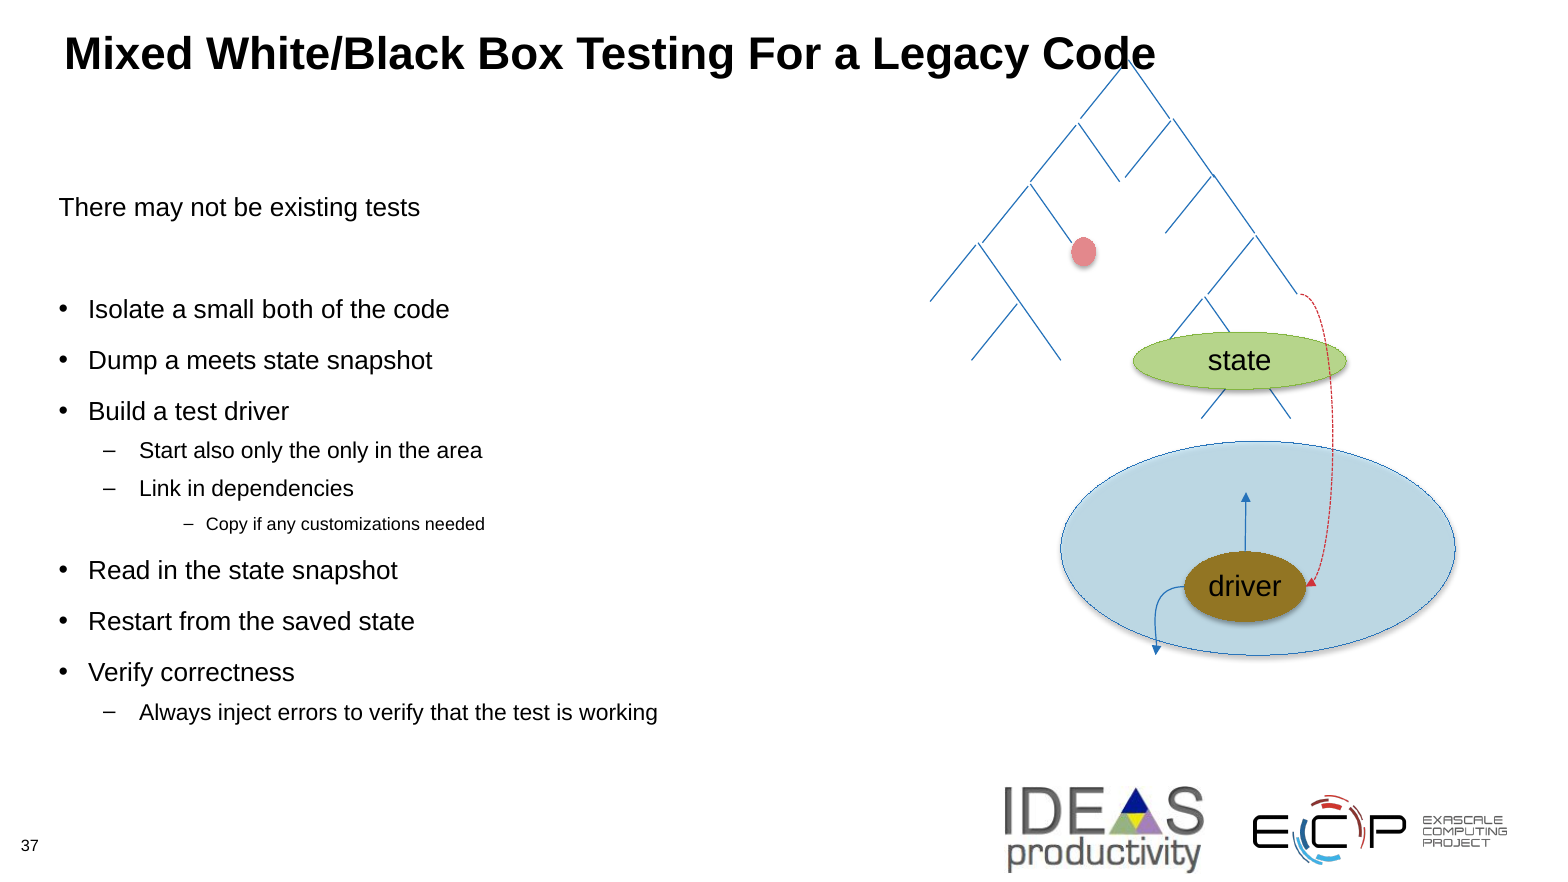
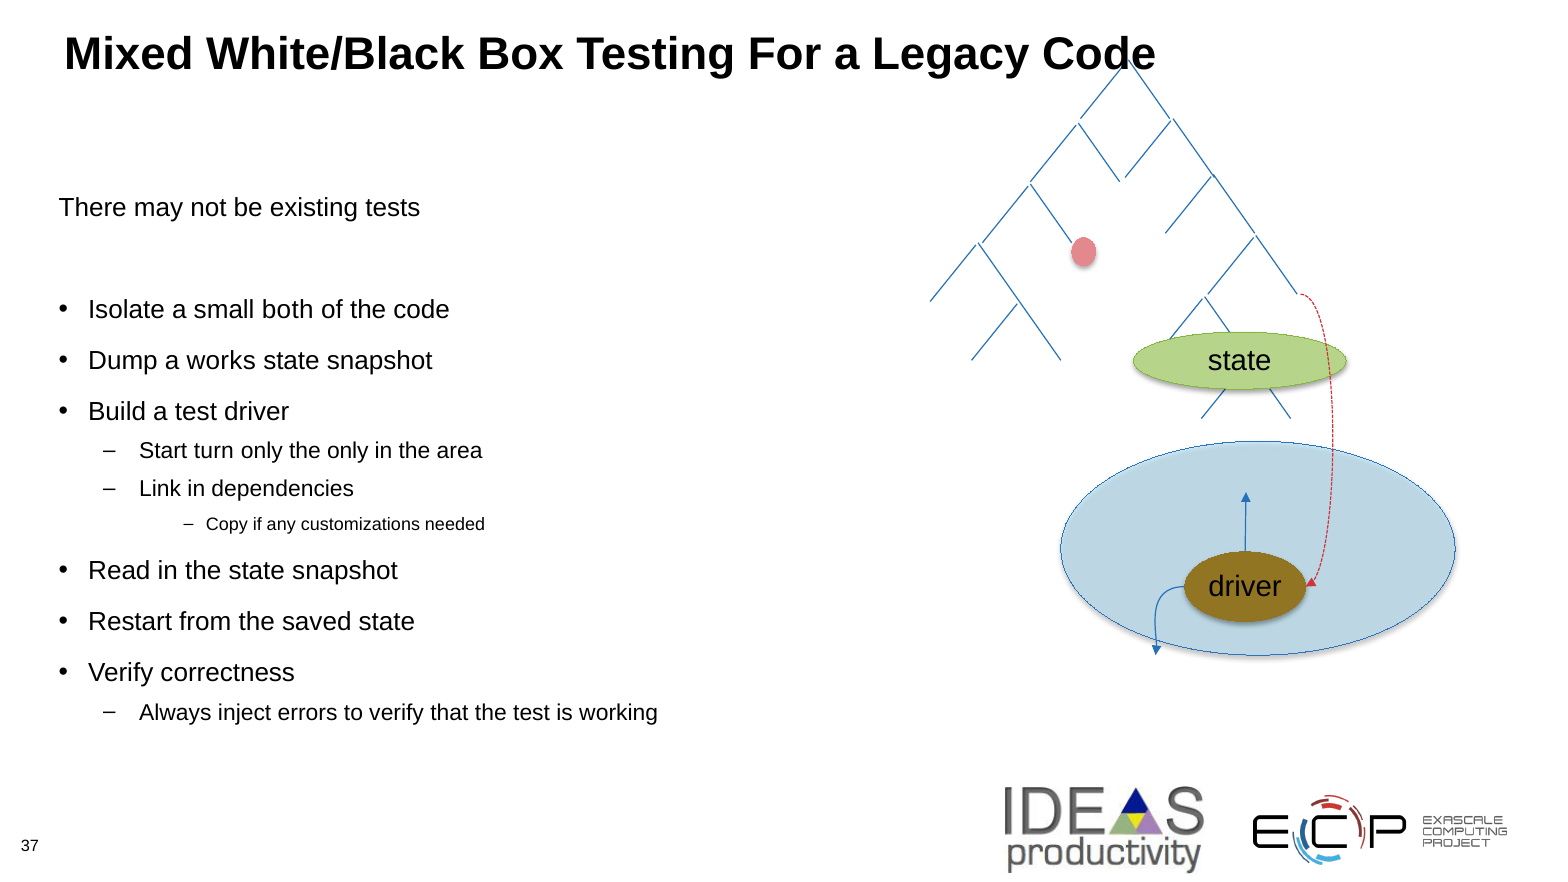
meets: meets -> works (221, 361)
also: also -> turn (214, 451)
